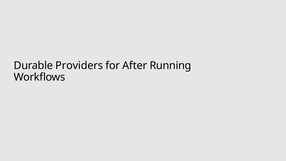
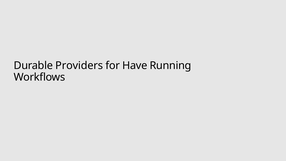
After: After -> Have (135, 65)
